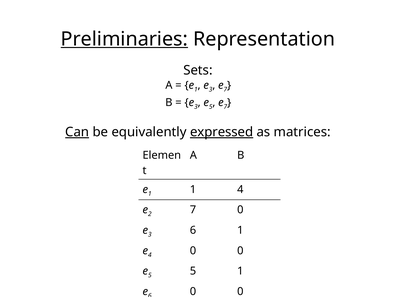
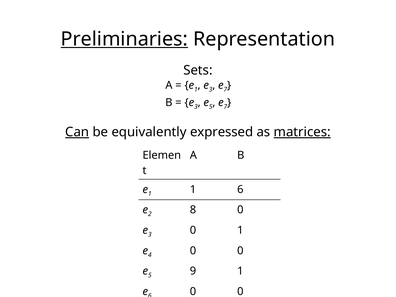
expressed underline: present -> none (222, 132)
matrices underline: none -> present (302, 132)
1 4: 4 -> 6 (240, 189)
7: 7 -> 8 (193, 210)
6: 6 -> 0 (193, 230)
5: 5 -> 9 (193, 271)
